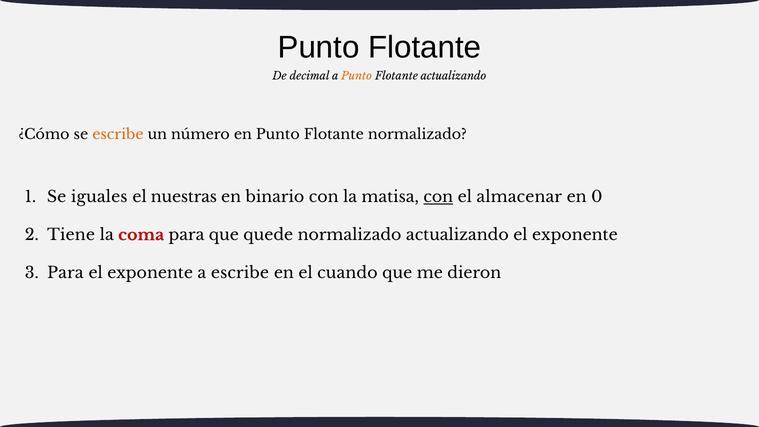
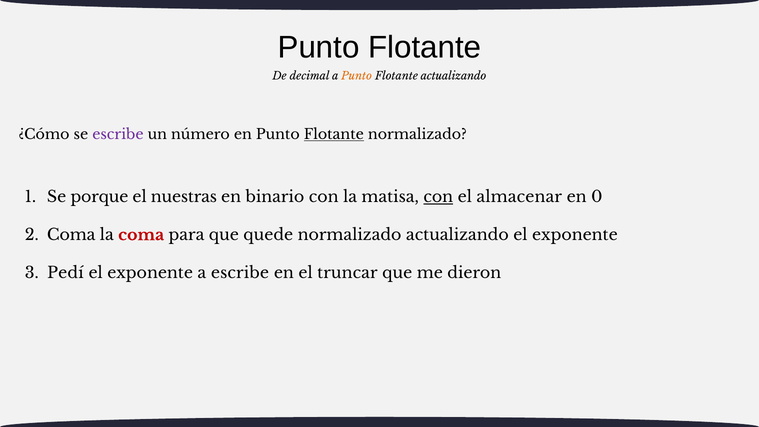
escribe colour: orange -> purple (118, 135)
Flotante underline: none -> present (334, 135)
iguales: iguales -> porque (99, 197)
Tiene: Tiene -> Coma (71, 235)
Para: Para -> Pedí (65, 273)
cuando: cuando -> truncar (347, 273)
